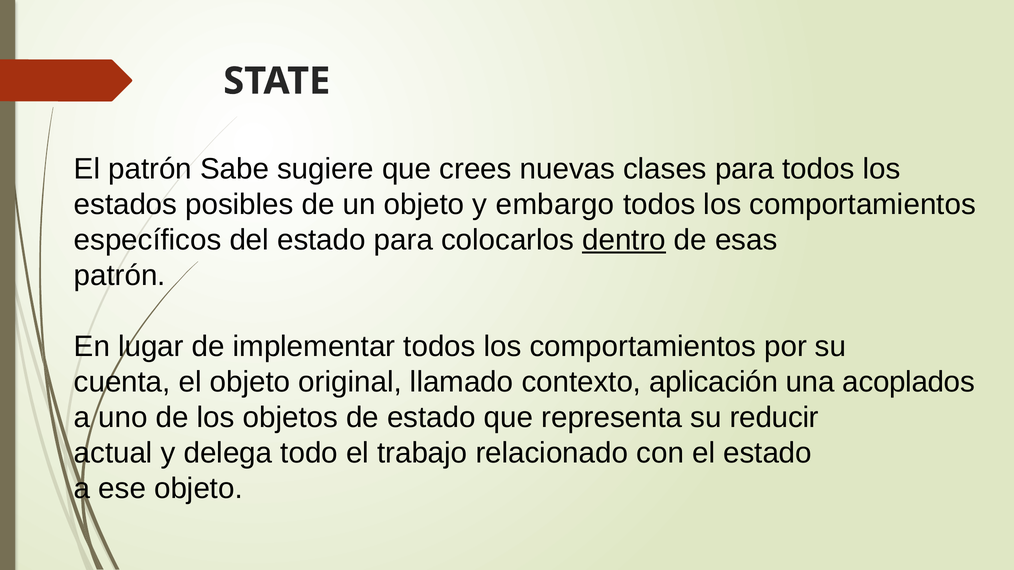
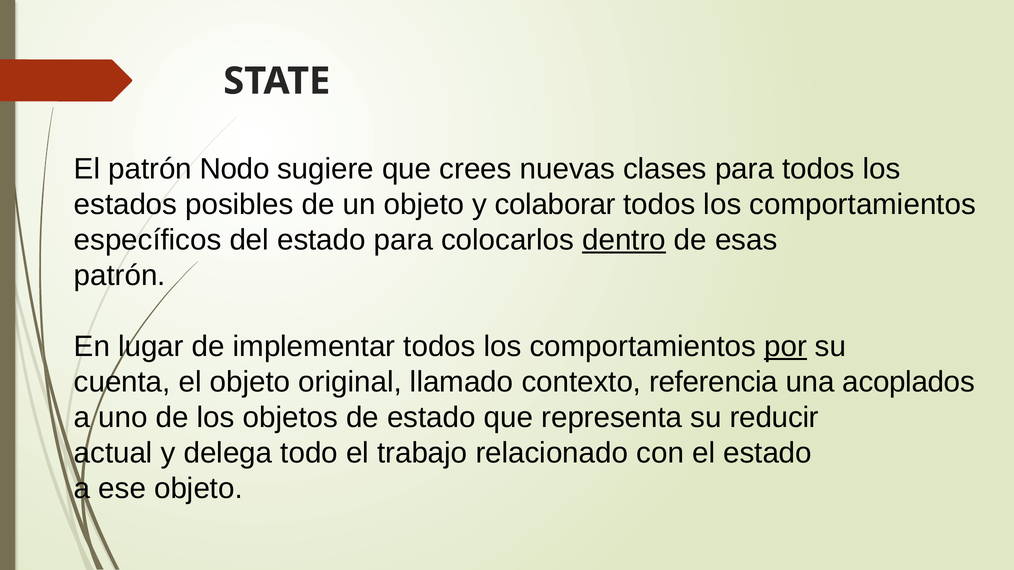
Sabe: Sabe -> Nodo (235, 169)
embargo: embargo -> colaborar (555, 205)
por underline: none -> present (786, 347)
aplicación: aplicación -> referencia (714, 382)
